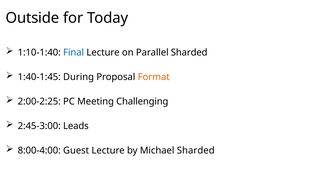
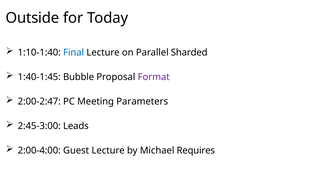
During: During -> Bubble (79, 77)
Format colour: orange -> purple (154, 77)
2:00-2:25: 2:00-2:25 -> 2:00-2:47 (39, 101)
Challenging: Challenging -> Parameters (142, 101)
8:00-4:00: 8:00-4:00 -> 2:00-4:00 (39, 150)
Michael Sharded: Sharded -> Requires (196, 150)
